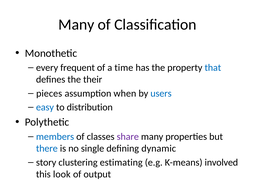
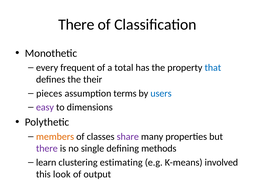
Many: Many -> There (76, 25)
time: time -> total (124, 68)
when: when -> terms (125, 94)
easy colour: blue -> purple (45, 107)
distribution: distribution -> dimensions (90, 107)
members colour: blue -> orange (55, 137)
there colour: blue -> purple (47, 149)
dynamic: dynamic -> methods (159, 149)
story: story -> learn (46, 163)
